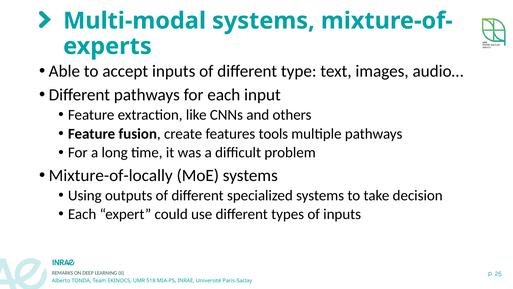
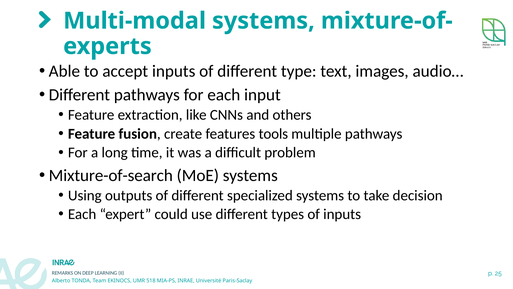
Mixture-of-locally: Mixture-of-locally -> Mixture-of-search (111, 175)
